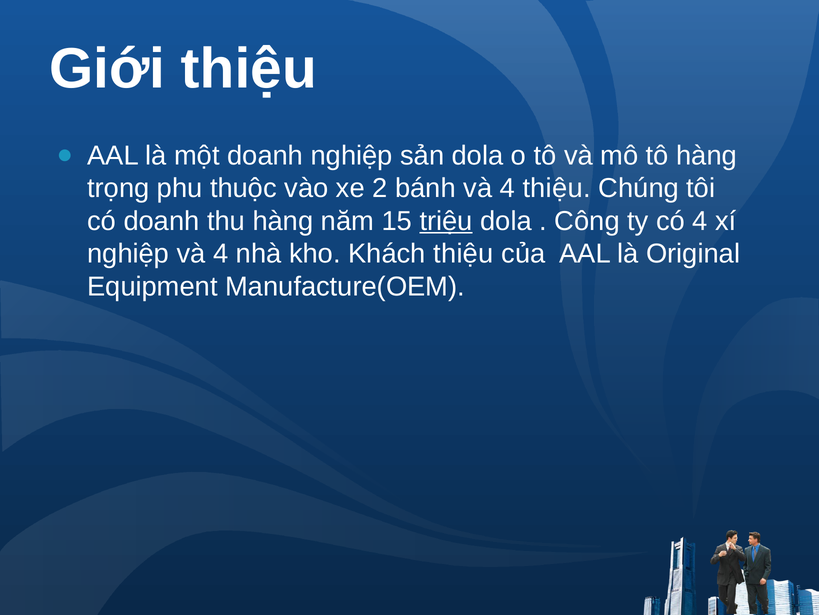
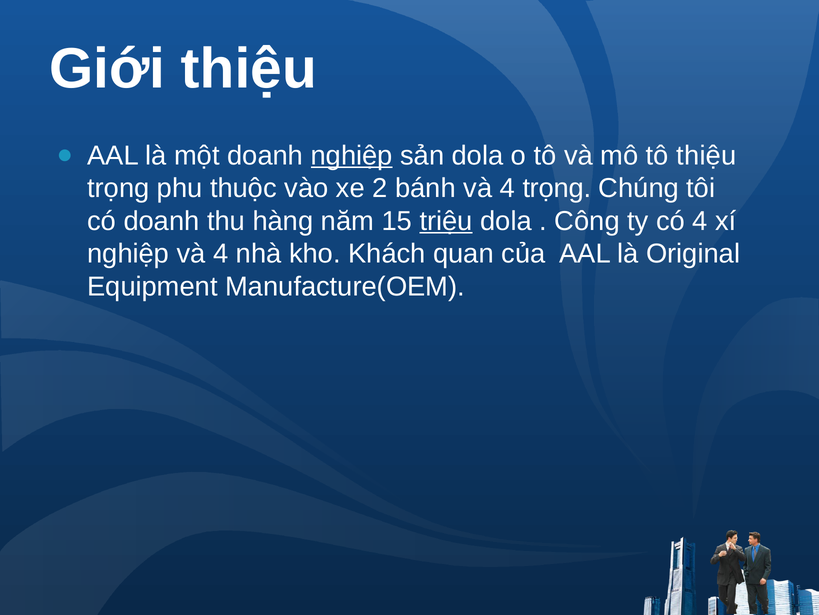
nghiệp underline: none -> present (352, 155)
tô hàng: hàng -> thiệu (706, 155)
4 thiệu: thiệu -> trọng (557, 188)
Khách thiệu: thiệu -> quan (463, 254)
